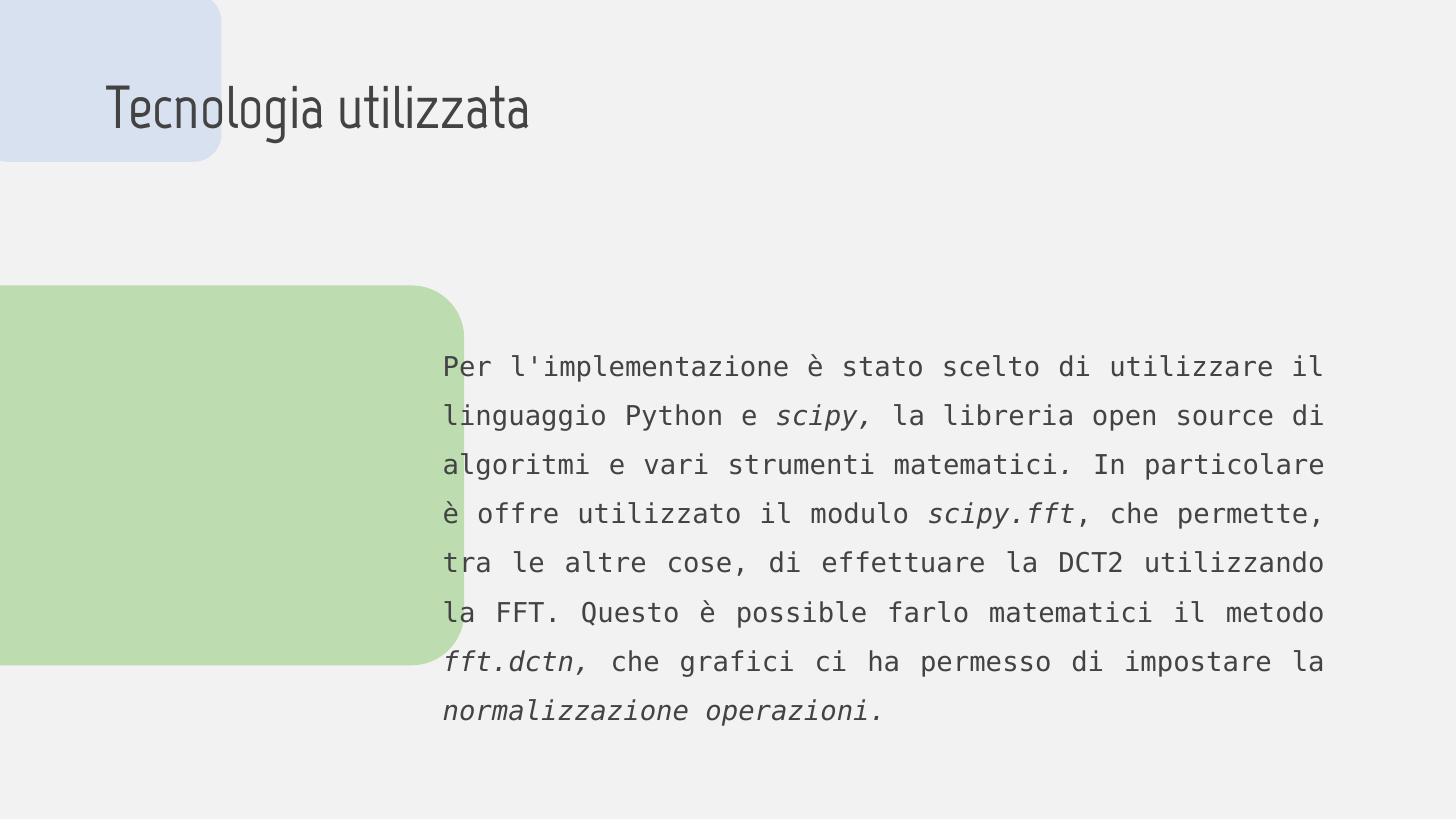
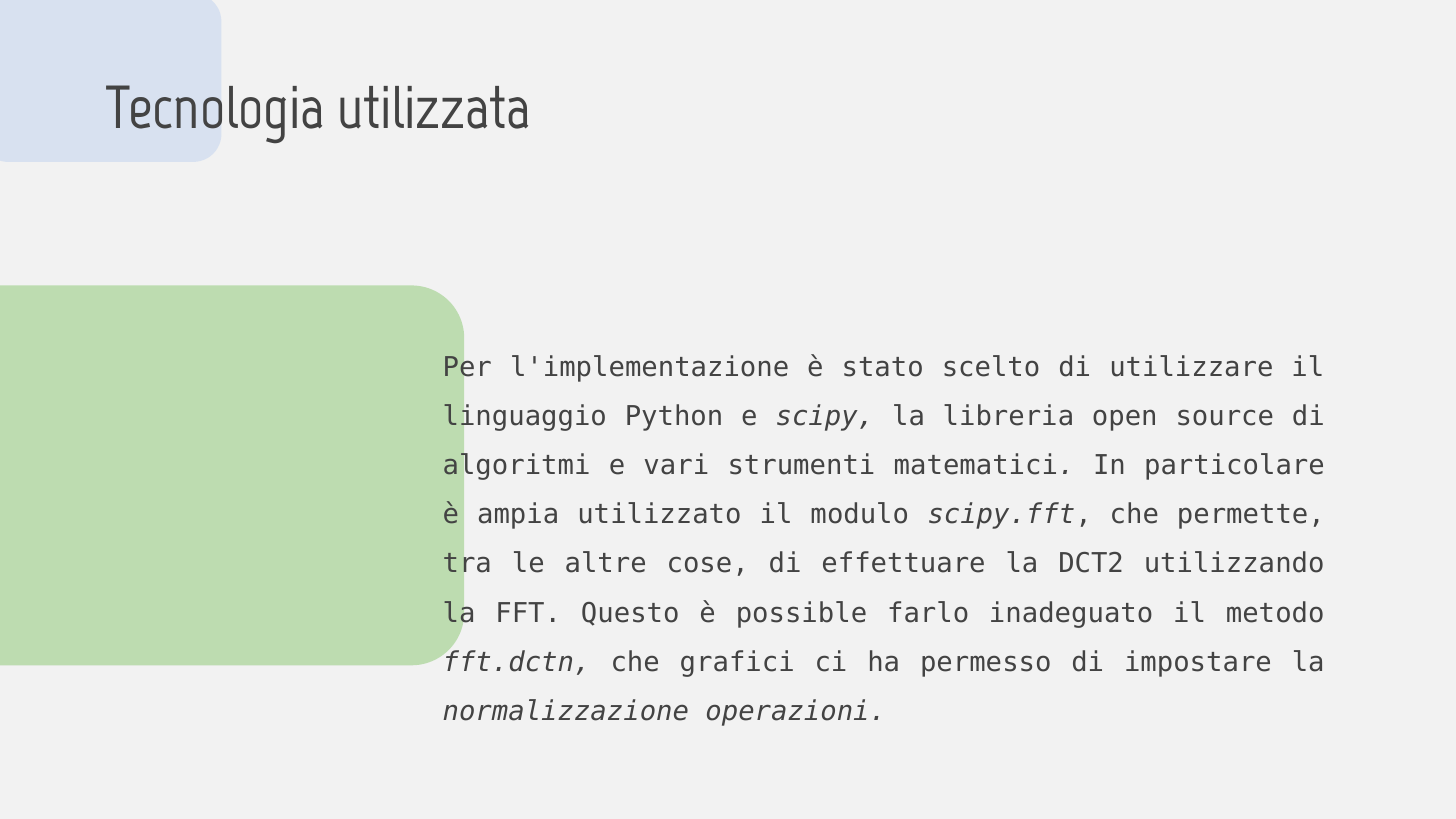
offre: offre -> ampia (518, 515)
farlo matematici: matematici -> inadeguato (1071, 613)
